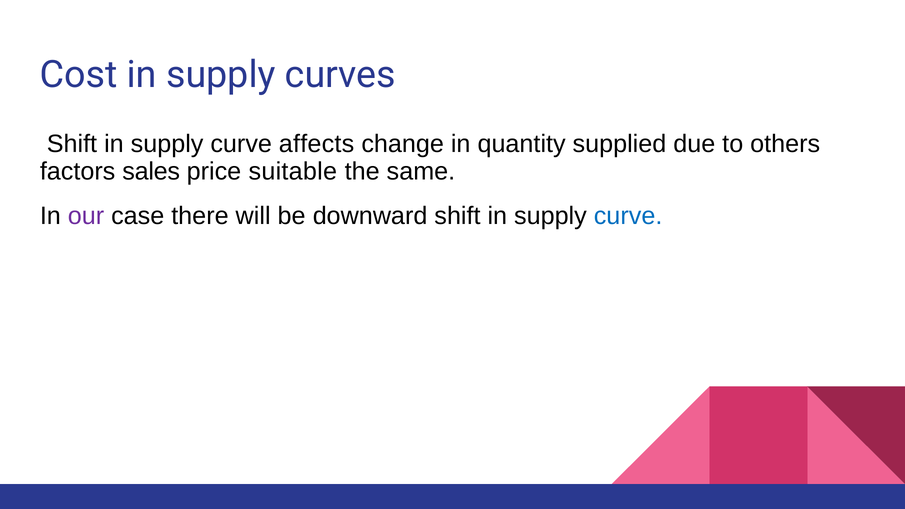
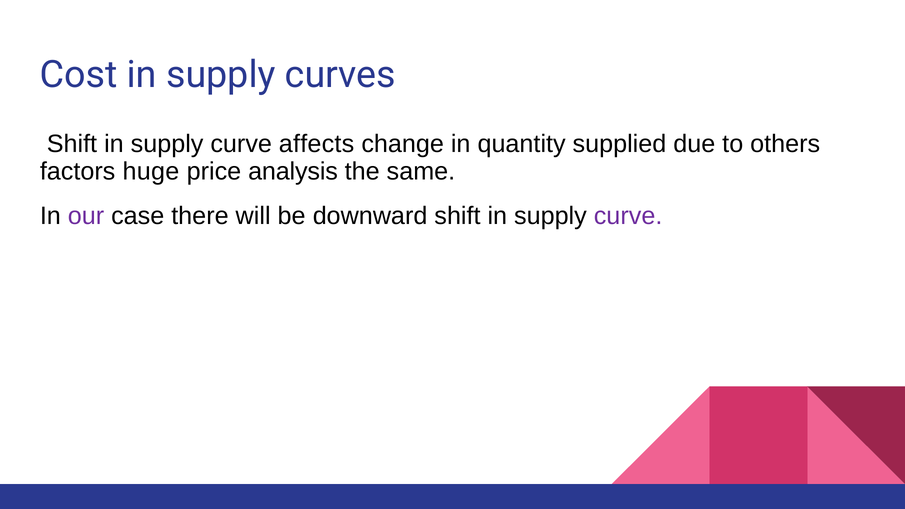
sales: sales -> huge (151, 171)
suitable: suitable -> analysis (293, 171)
curve colour: blue -> purple (628, 216)
